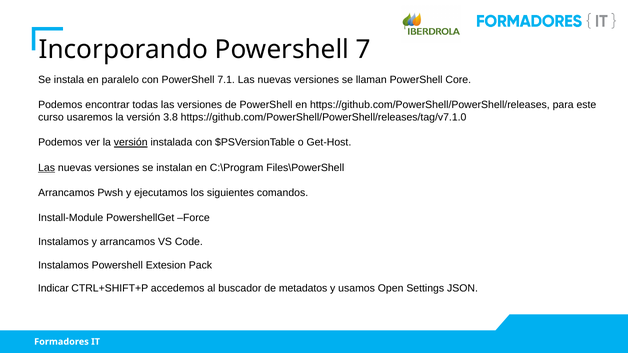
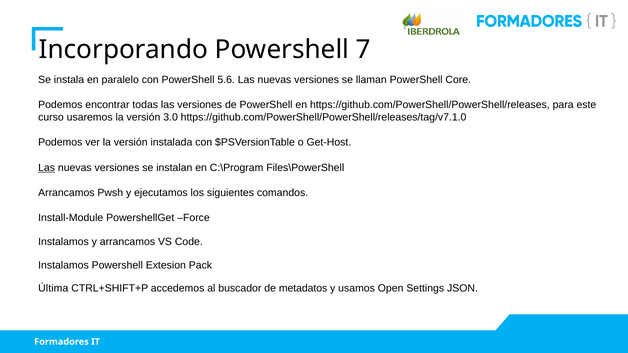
7.1: 7.1 -> 5.6 (226, 80)
3.8: 3.8 -> 3.0 (171, 117)
versión underline: present -> none (131, 143)
Indicar: Indicar -> Última (53, 289)
